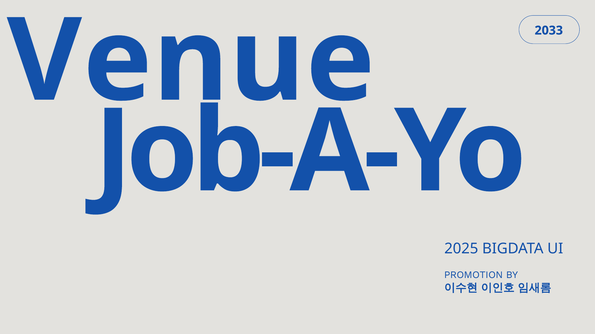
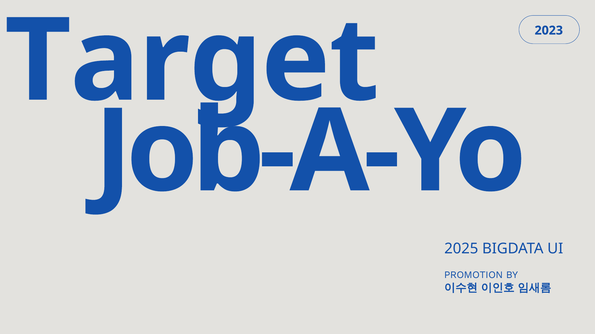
2033: 2033 -> 2023 (549, 31)
Venue: Venue -> Target (192, 62)
